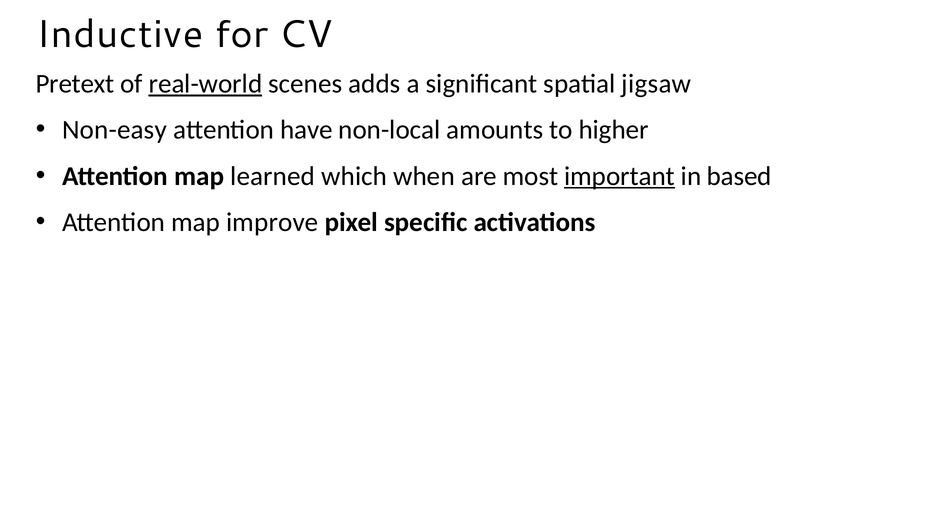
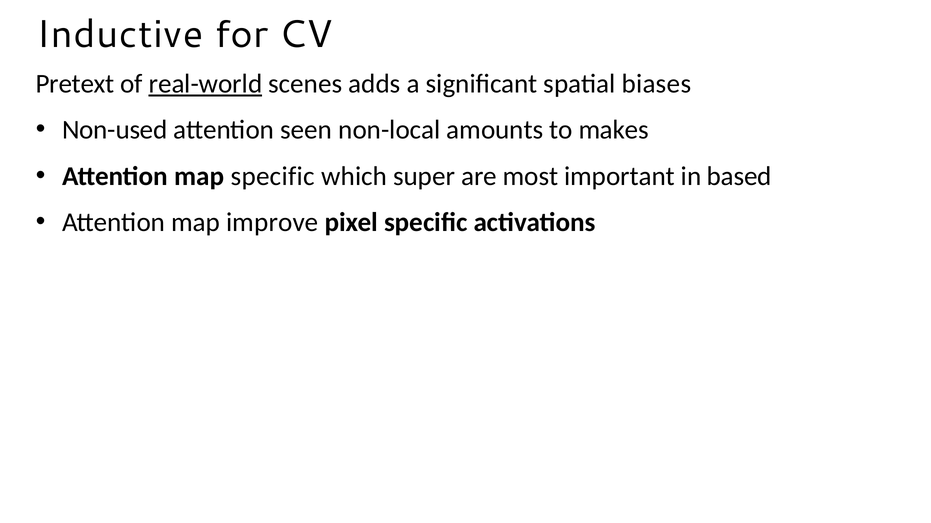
jigsaw: jigsaw -> biases (656, 84)
Non-easy: Non-easy -> Non-used (115, 130)
have: have -> seen (306, 130)
higher: higher -> makes (614, 130)
map learned: learned -> specific (273, 176)
when: when -> super (424, 176)
important underline: present -> none (620, 176)
